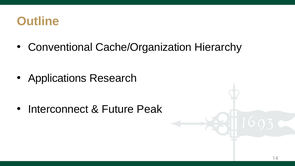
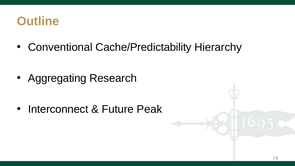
Cache/Organization: Cache/Organization -> Cache/Predictability (144, 47)
Applications: Applications -> Aggregating (57, 78)
